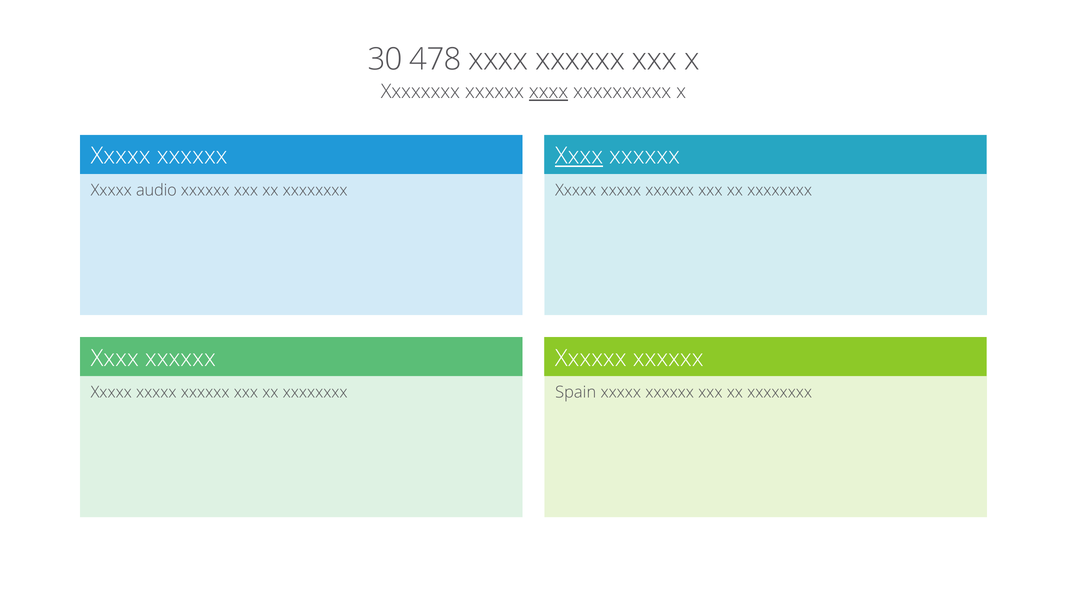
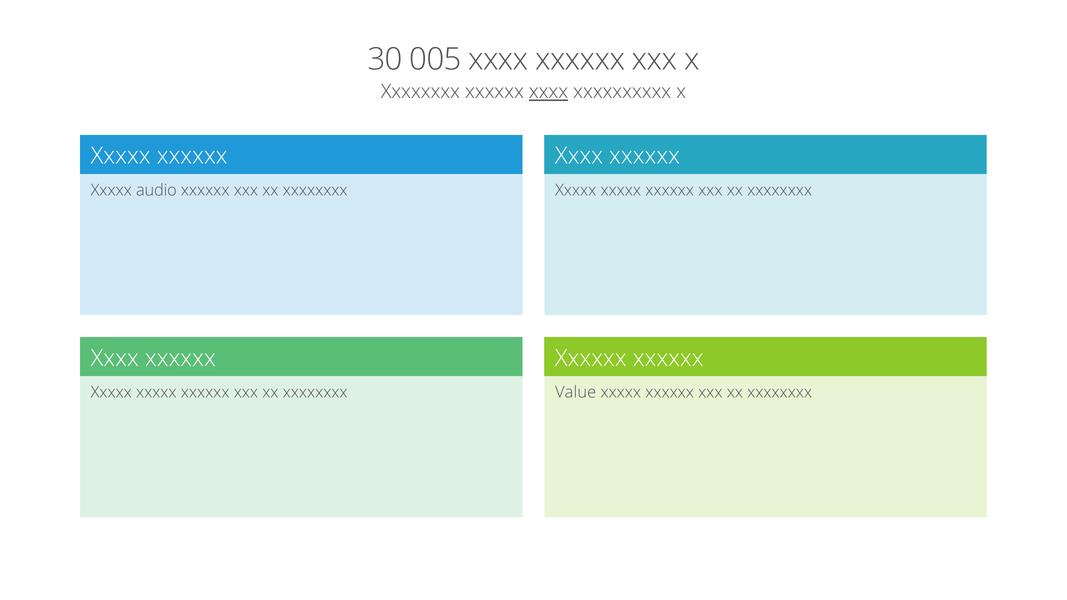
478: 478 -> 005 (435, 60)
Xxxx underline: present -> none (579, 156)
Spain: Spain -> Value (576, 392)
